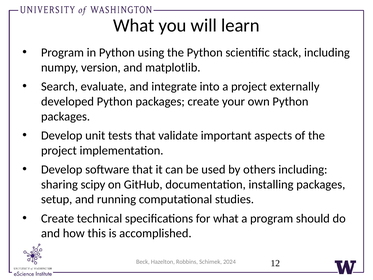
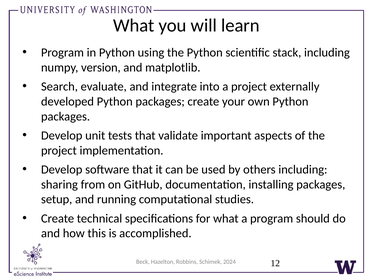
scipy: scipy -> from (93, 184)
